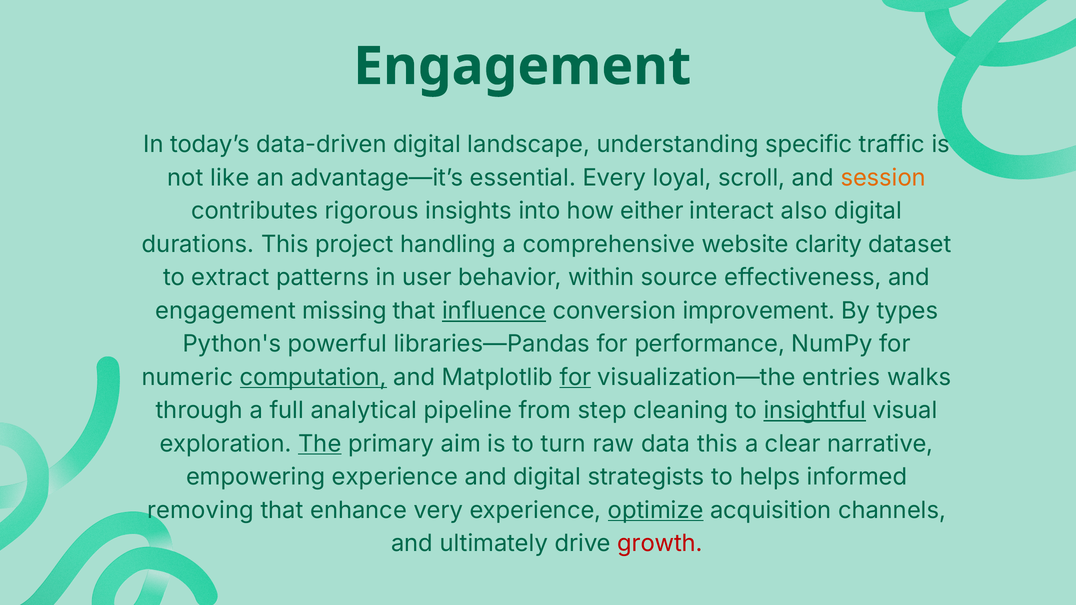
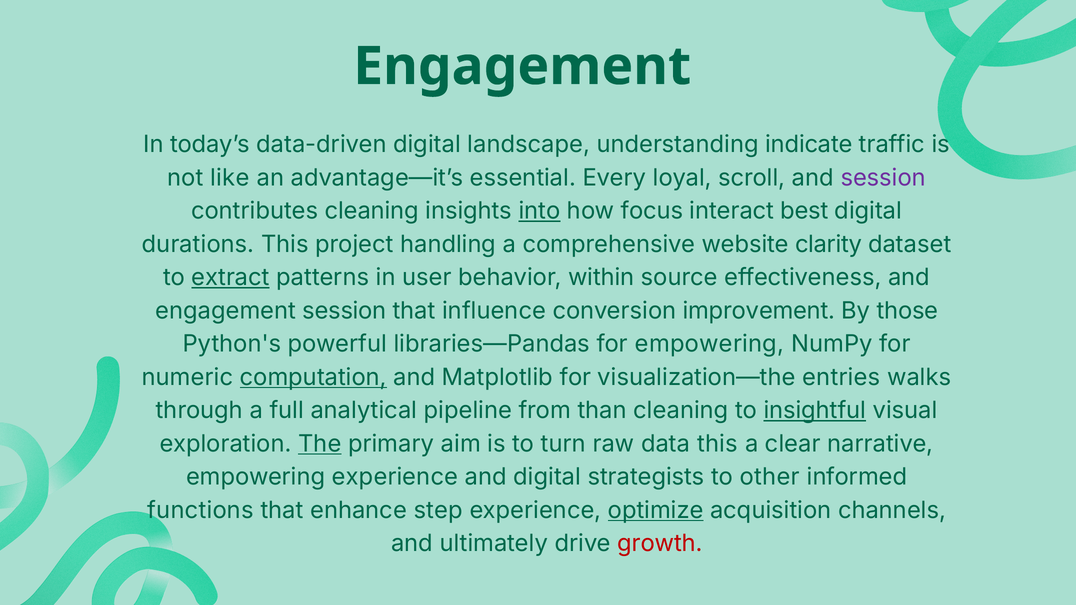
specific: specific -> indicate (809, 145)
session colour: orange -> purple (883, 178)
contributes rigorous: rigorous -> cleaning (372, 211)
into underline: none -> present (540, 211)
either: either -> focus (652, 211)
also: also -> best (804, 211)
extract underline: none -> present (231, 278)
engagement missing: missing -> session (344, 311)
influence underline: present -> none (494, 311)
types: types -> those (907, 311)
for performance: performance -> empowering (710, 344)
for underline: present -> none (575, 377)
step: step -> than (602, 411)
helps: helps -> other (770, 477)
removing: removing -> functions (201, 510)
very: very -> step (438, 510)
